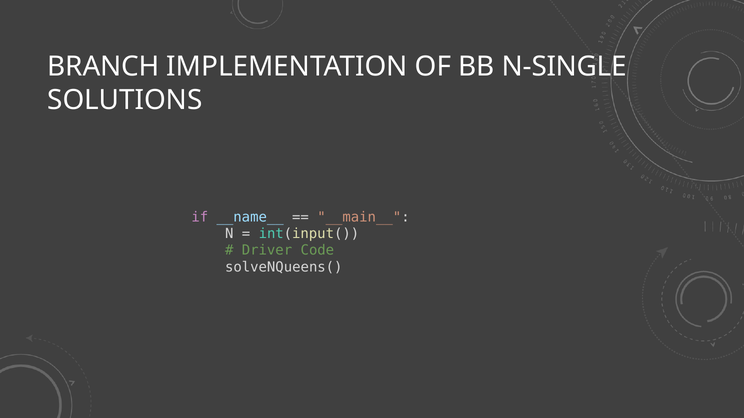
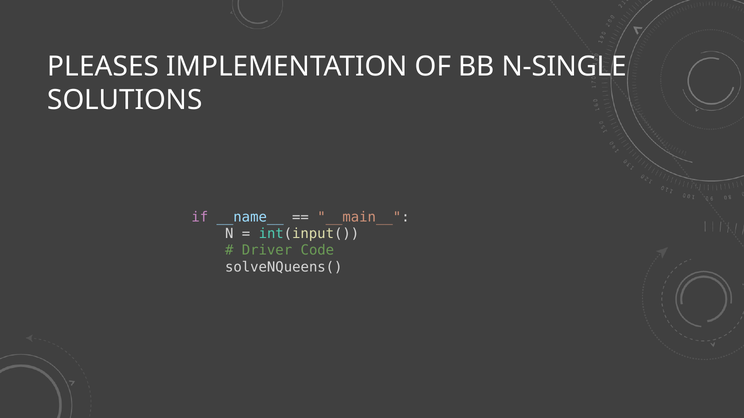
BRANCH: BRANCH -> PLEASES (103, 67)
